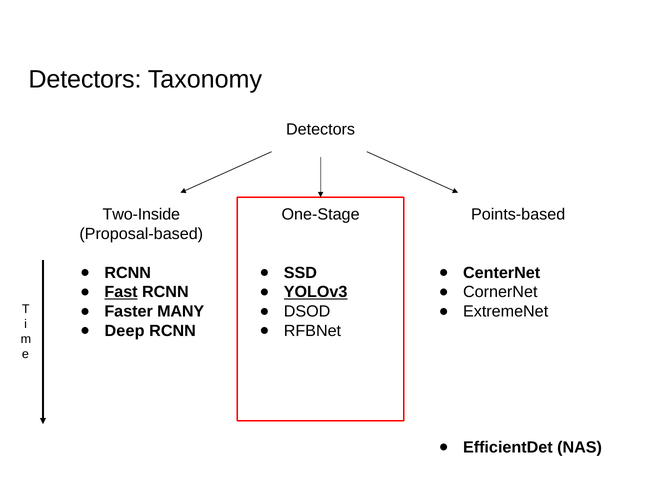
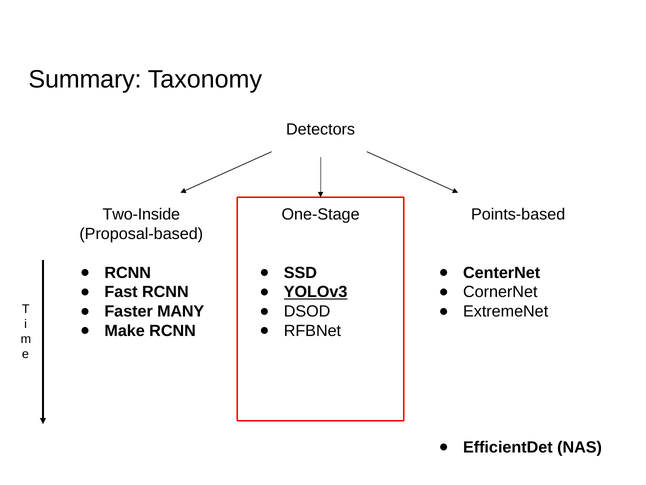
Detectors: Detectors -> Summary (85, 79)
Fast underline: present -> none (121, 292)
Deep: Deep -> Make (125, 331)
